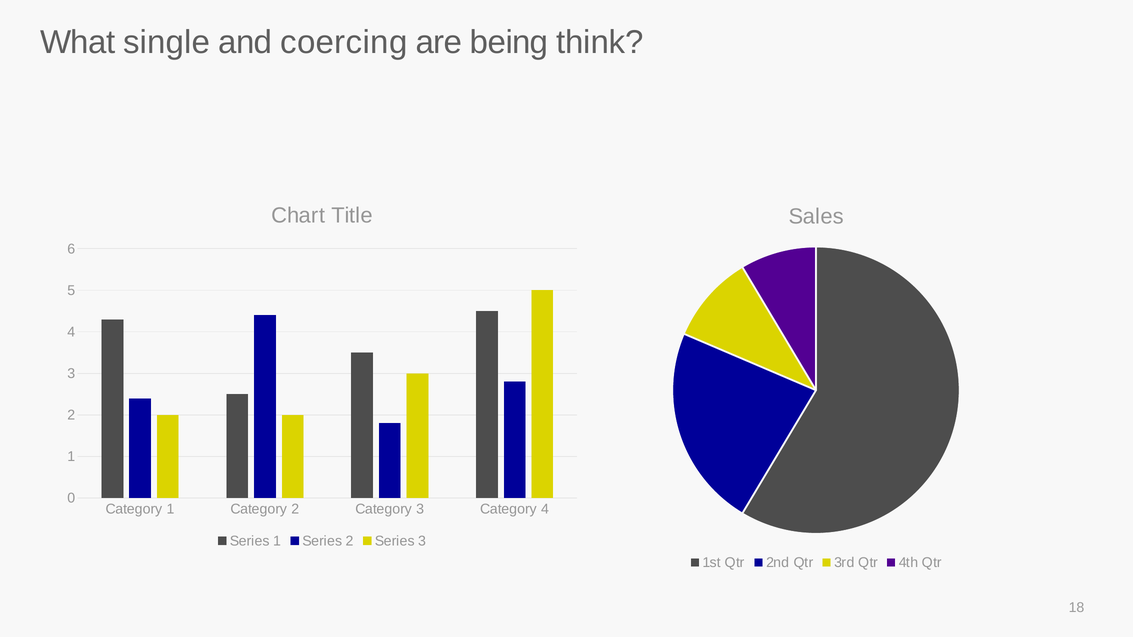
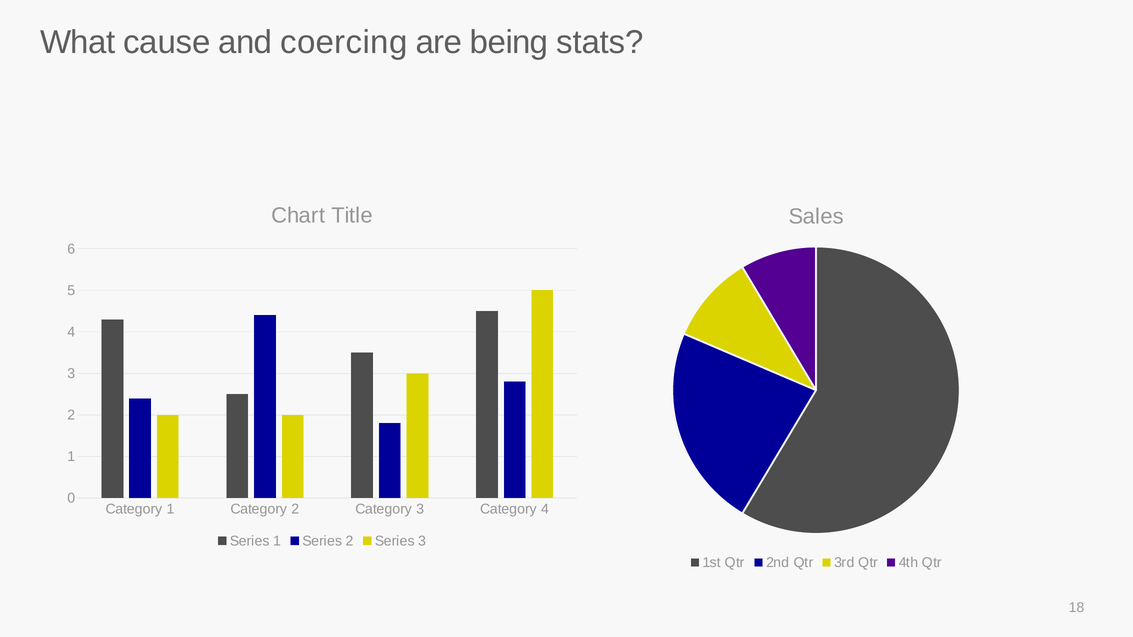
single: single -> cause (167, 42)
think: think -> stats (600, 42)
